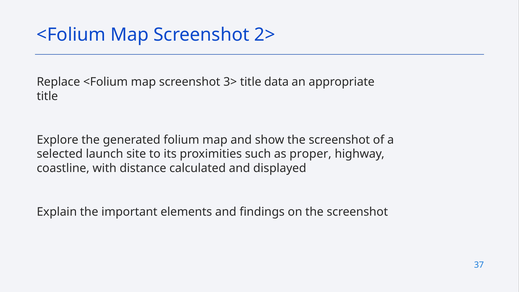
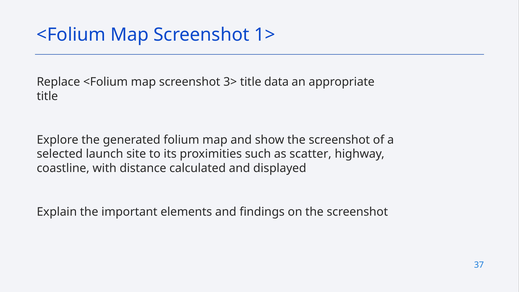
2>: 2> -> 1> (265, 35)
proper: proper -> scatter (310, 154)
